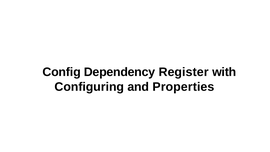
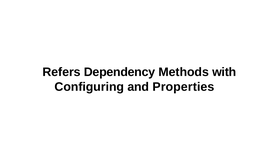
Config: Config -> Refers (62, 72)
Register: Register -> Methods (184, 72)
